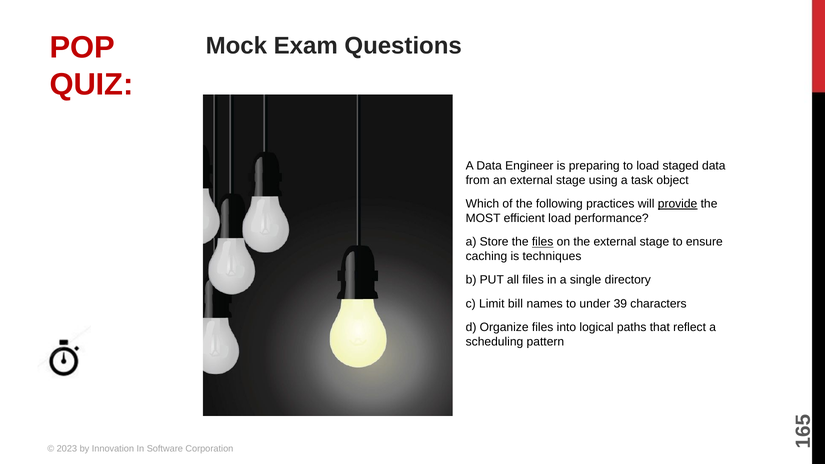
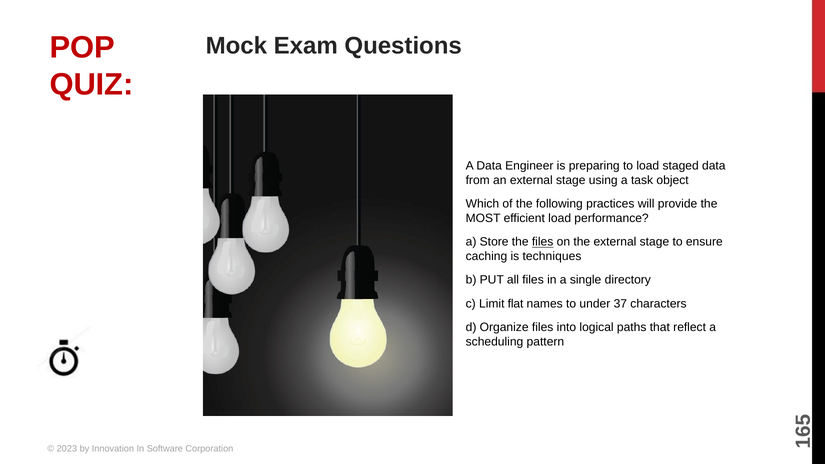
provide underline: present -> none (678, 204)
bill: bill -> flat (516, 304)
39: 39 -> 37 (620, 304)
